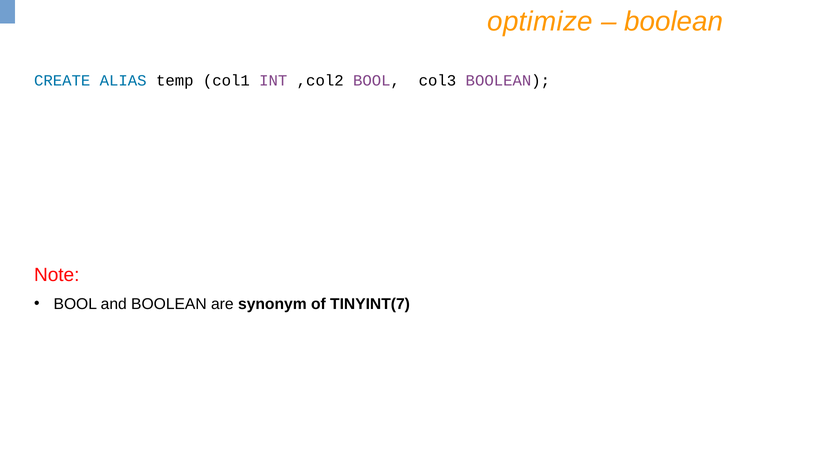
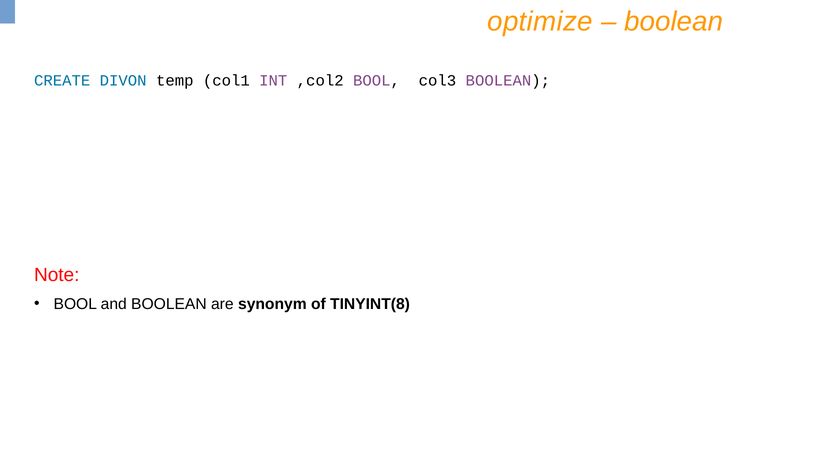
ALIAS: ALIAS -> DIVON (123, 81)
TINYINT(7: TINYINT(7 -> TINYINT(8 (370, 304)
